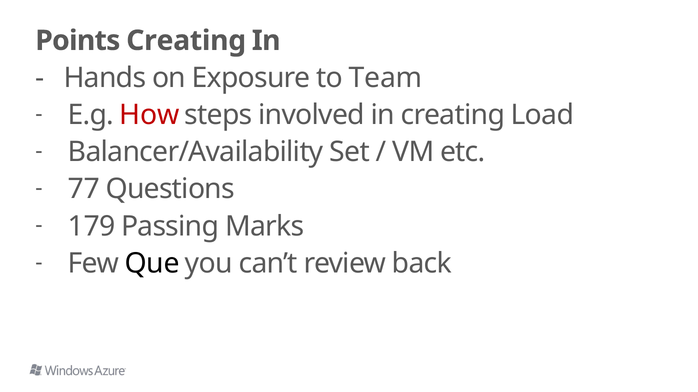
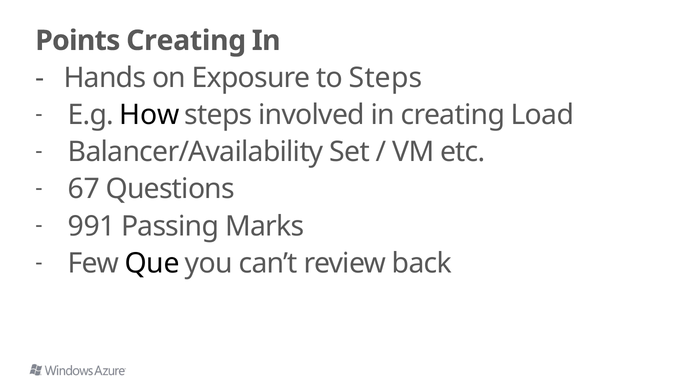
to Team: Team -> Steps (386, 78)
How colour: red -> black (149, 115)
77: 77 -> 67 (84, 189)
179: 179 -> 991 (92, 227)
